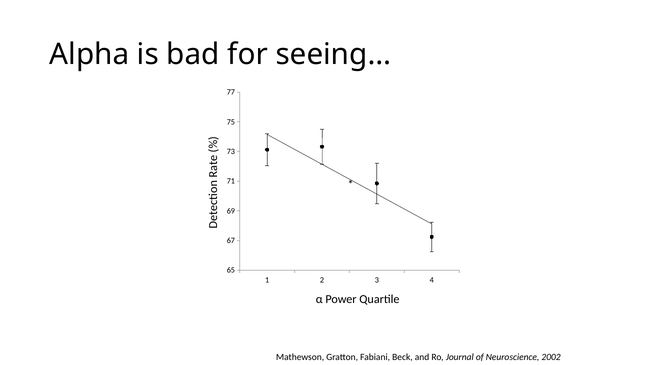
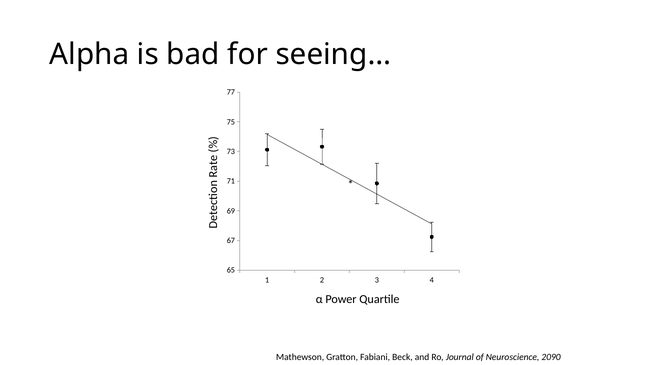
2002: 2002 -> 2090 (551, 357)
